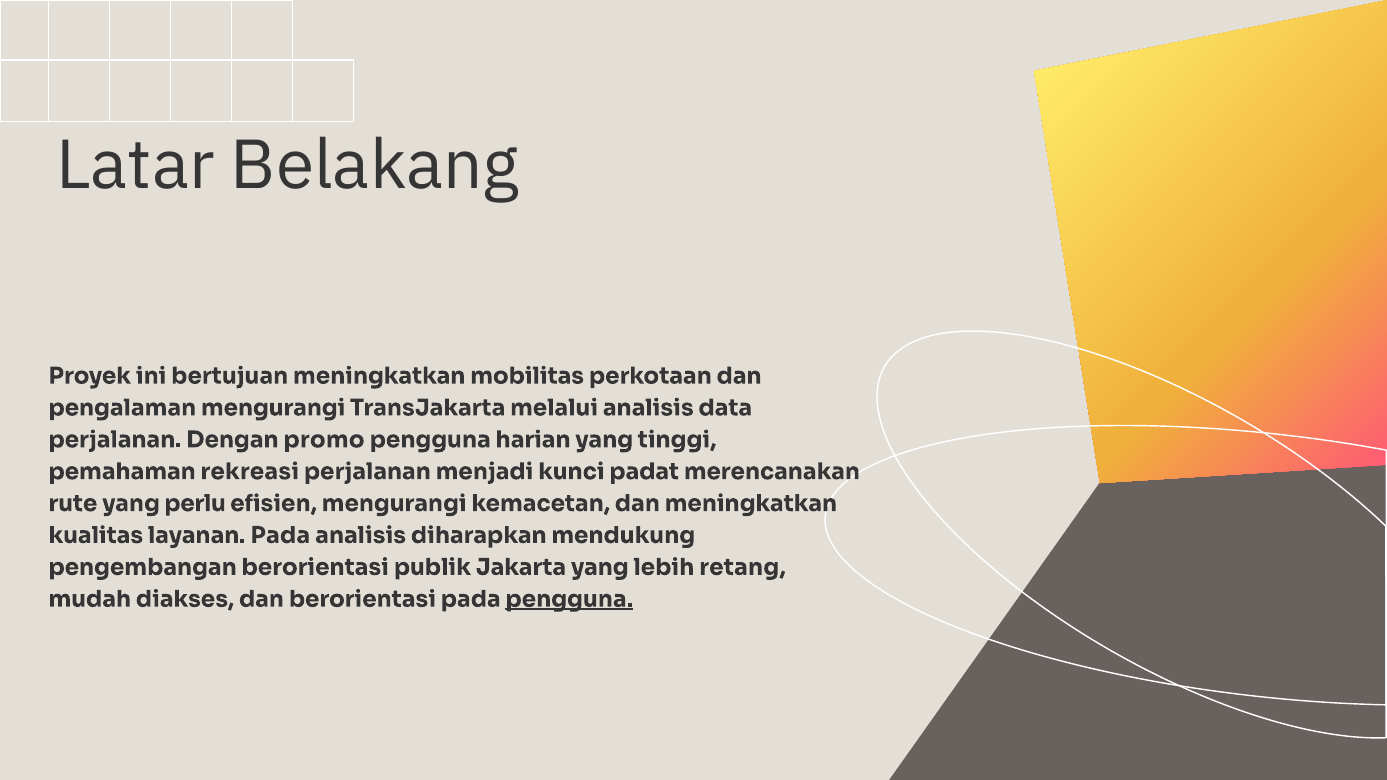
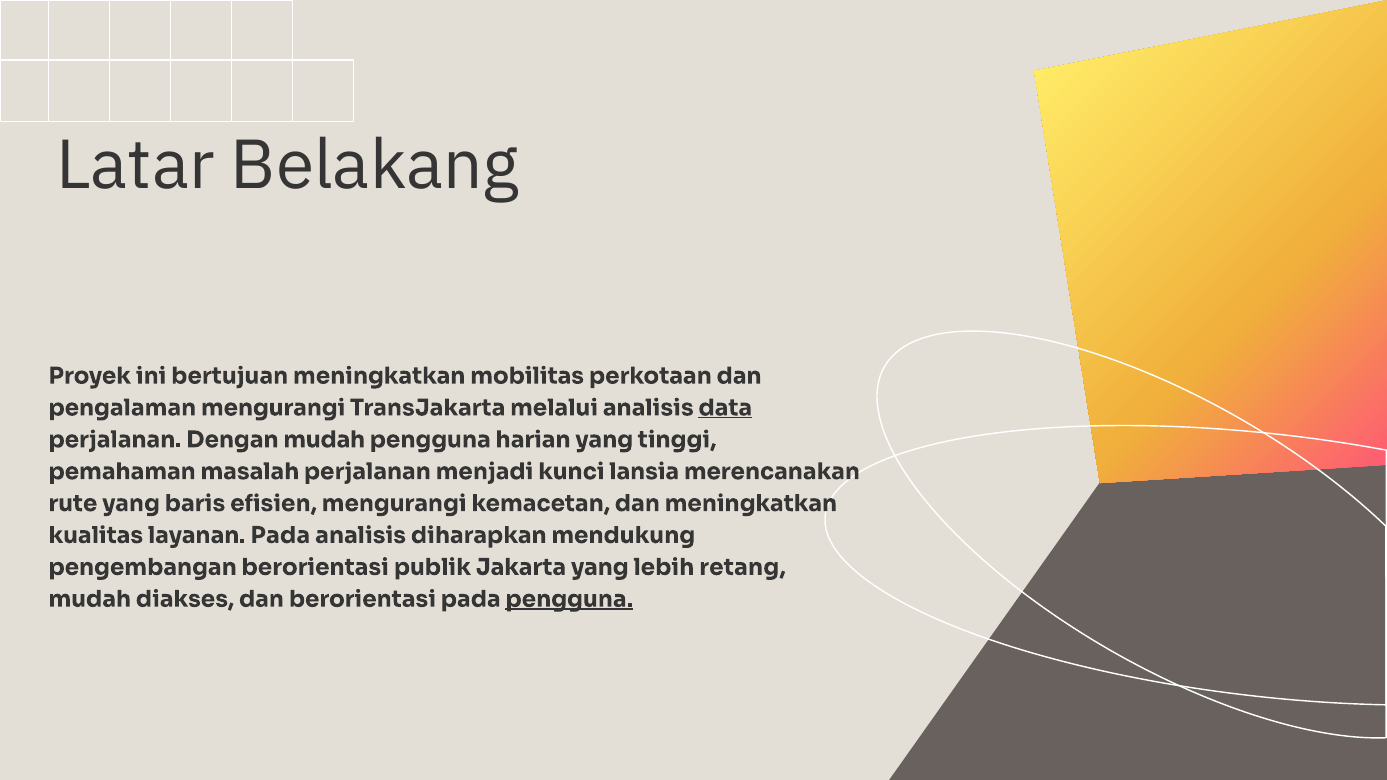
data underline: none -> present (725, 408)
Dengan promo: promo -> mudah (324, 440)
rekreasi: rekreasi -> masalah (250, 472)
padat: padat -> lansia (644, 472)
perlu: perlu -> baris (195, 504)
